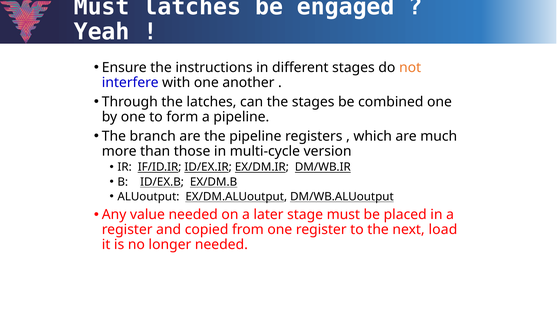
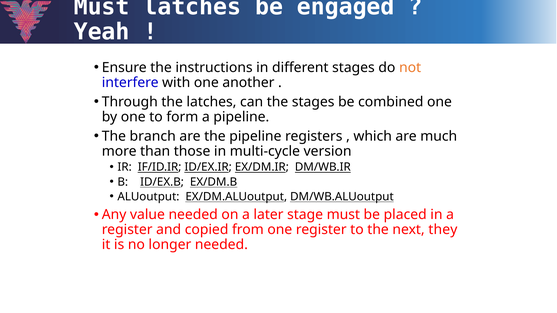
load: load -> they (443, 230)
